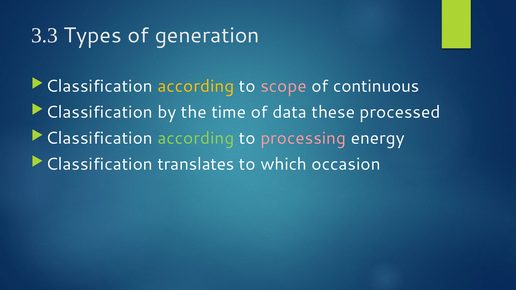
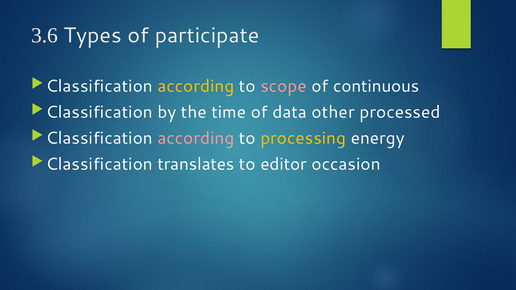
3.3: 3.3 -> 3.6 (45, 36)
generation: generation -> participate (207, 36)
these: these -> other (333, 112)
according colour: light green -> pink (196, 138)
processing colour: pink -> yellow (303, 138)
which: which -> editor (284, 164)
